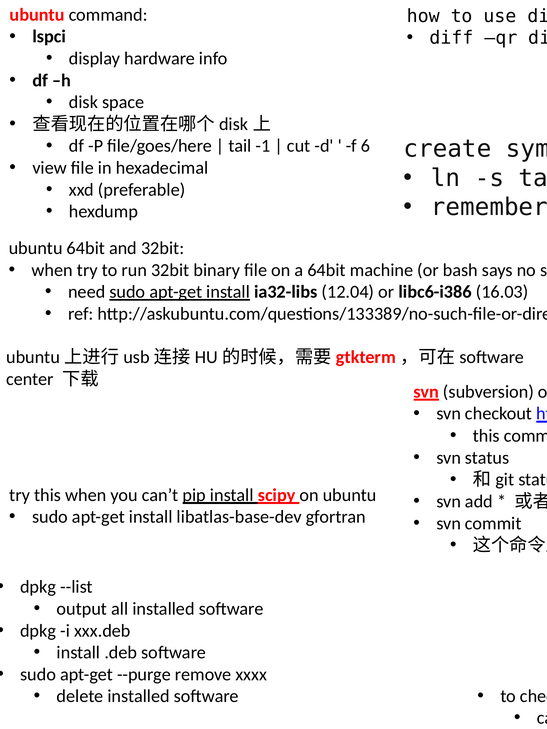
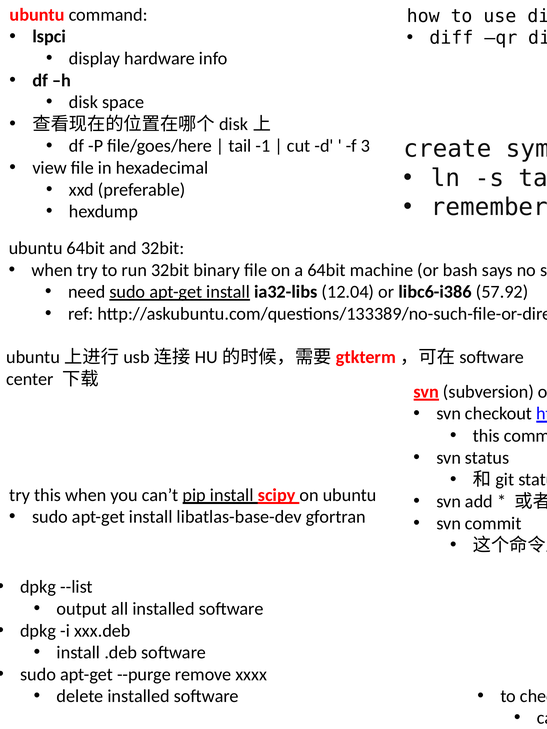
6: 6 -> 3 (366, 146)
16.03: 16.03 -> 57.92 (502, 292)
